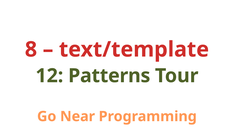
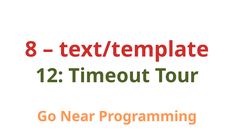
Patterns: Patterns -> Timeout (109, 76)
